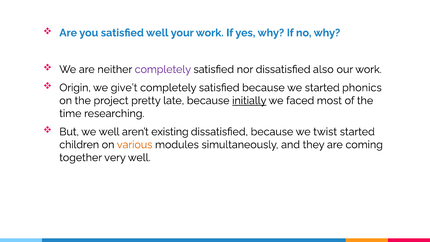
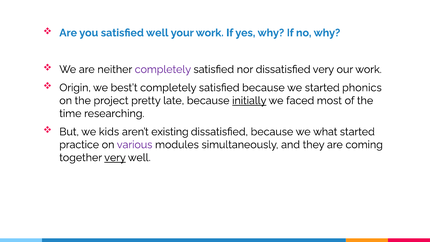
dissatisfied also: also -> very (323, 69)
give’t: give’t -> best’t (124, 88)
we well: well -> kids (109, 132)
twist: twist -> what (325, 132)
children: children -> practice (79, 145)
various colour: orange -> purple (135, 145)
very underline: none -> present (115, 157)
